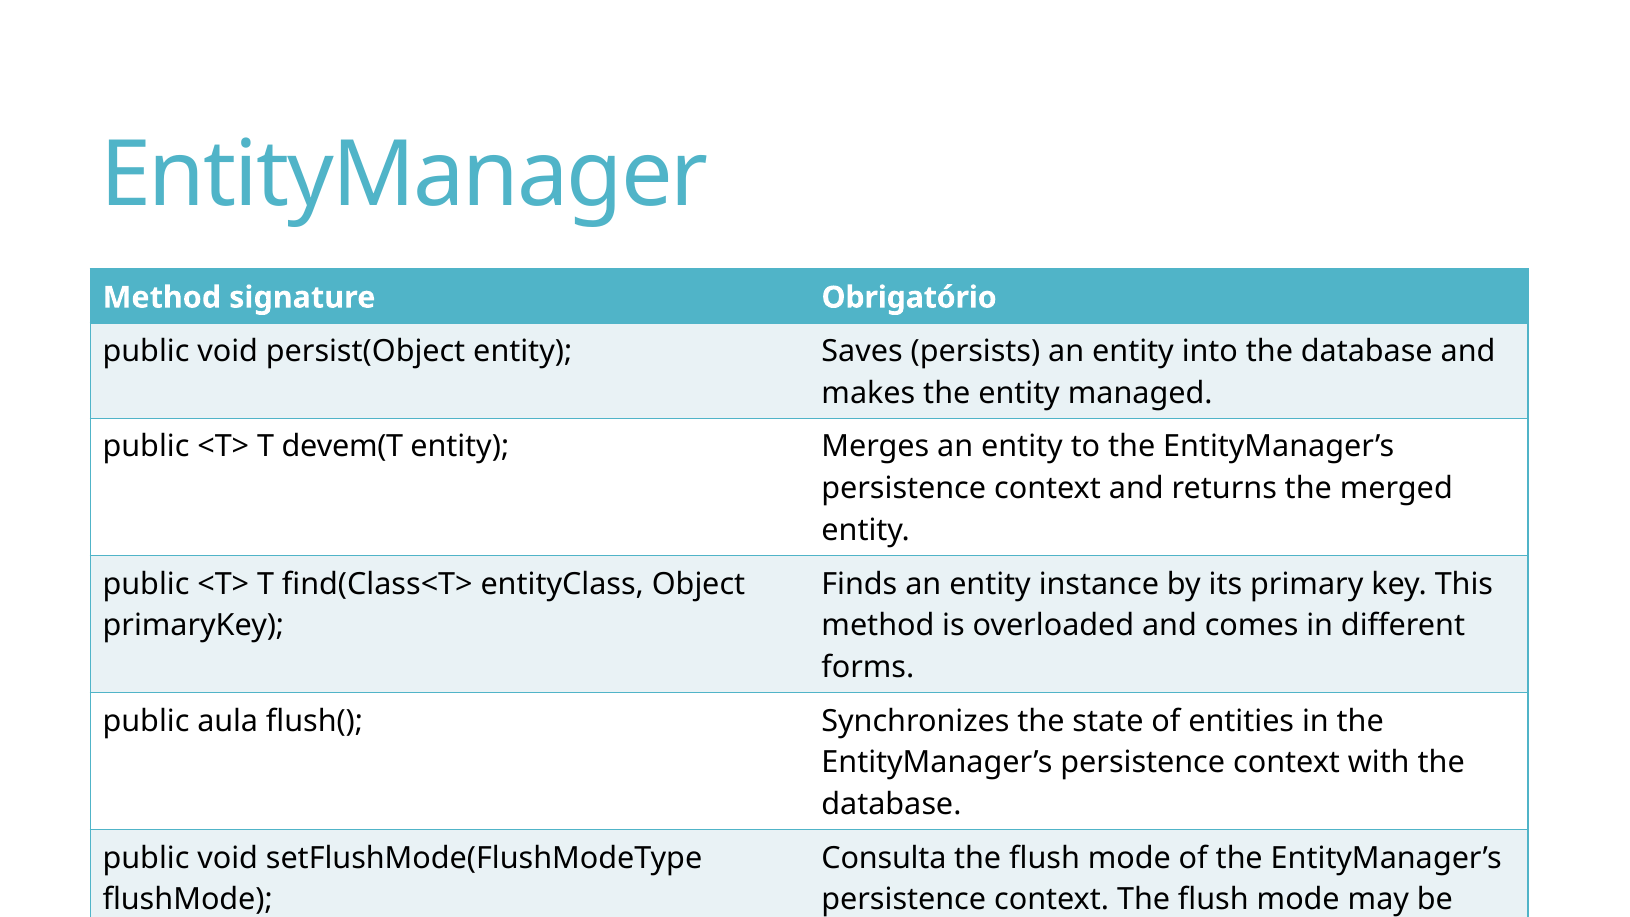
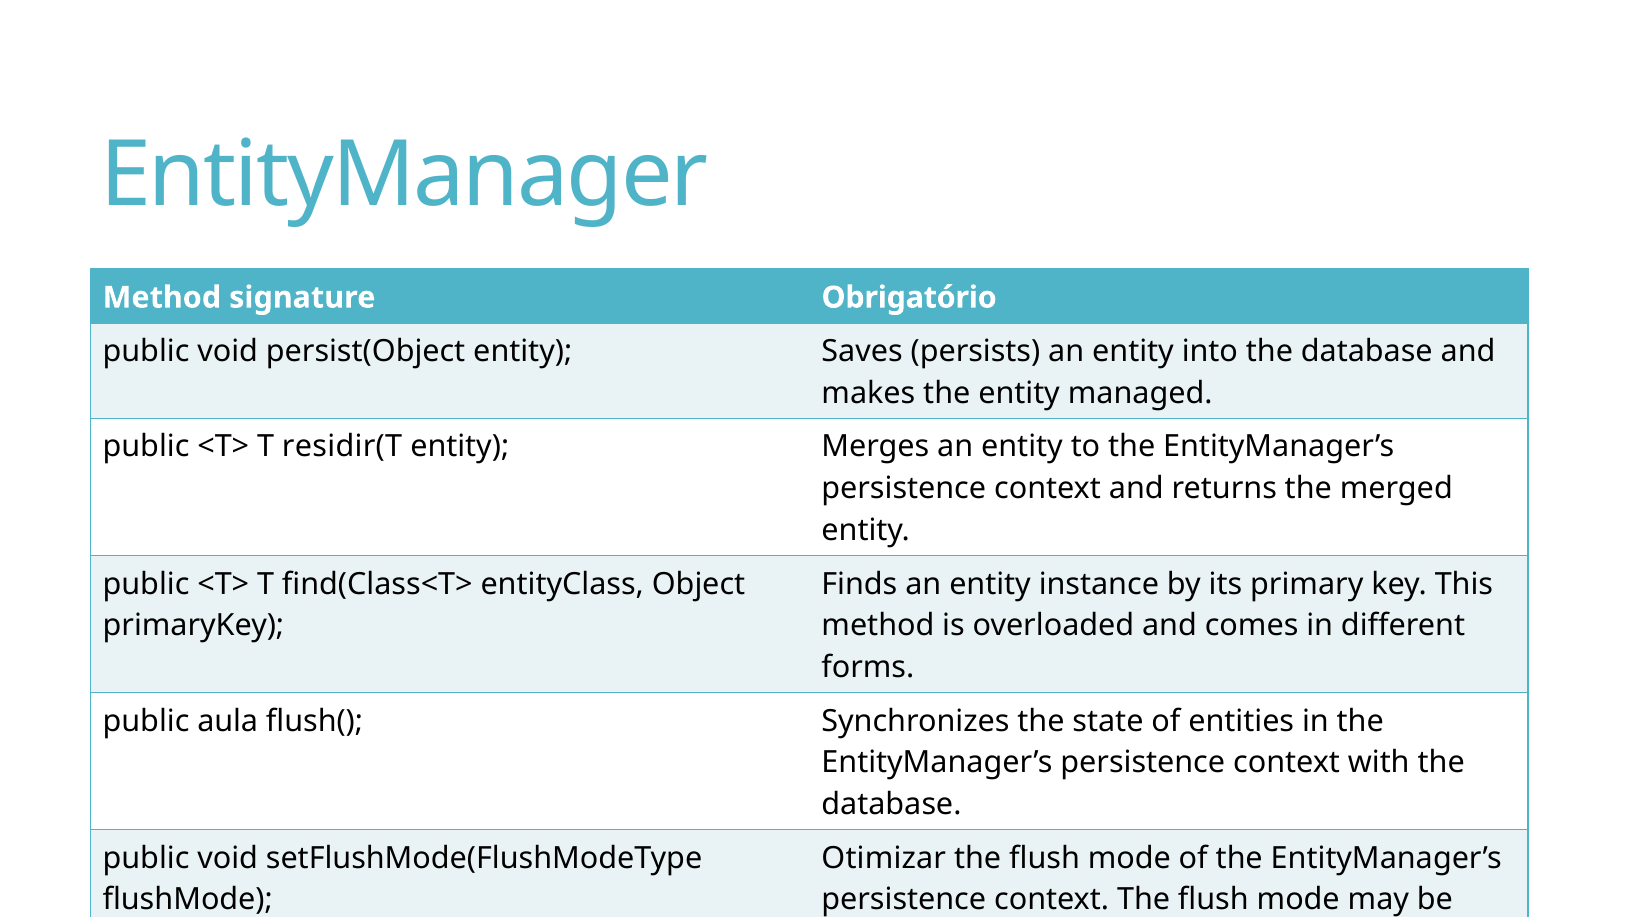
devem(T: devem(T -> residir(T (342, 447)
Consulta: Consulta -> Otimizar (884, 858)
